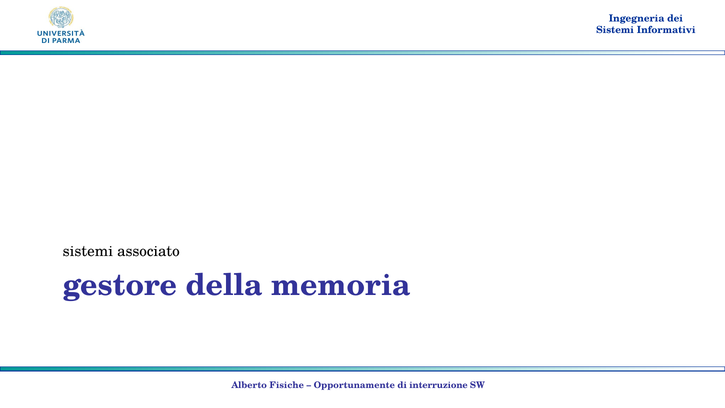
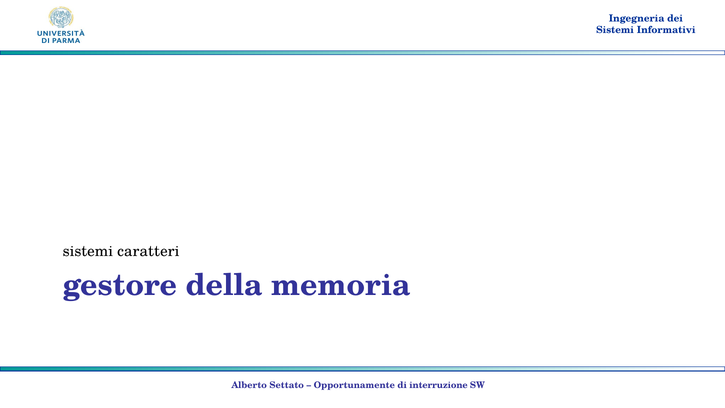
associato: associato -> caratteri (148, 251)
Fisiche: Fisiche -> Settato (287, 385)
